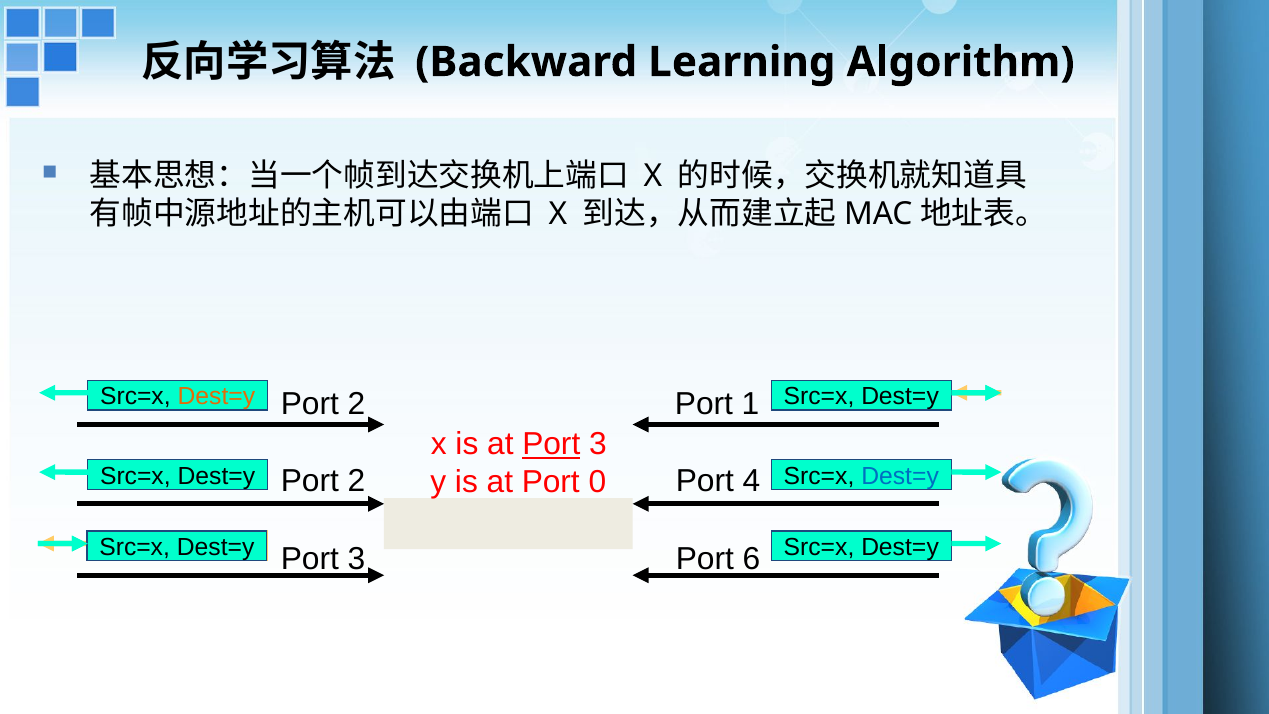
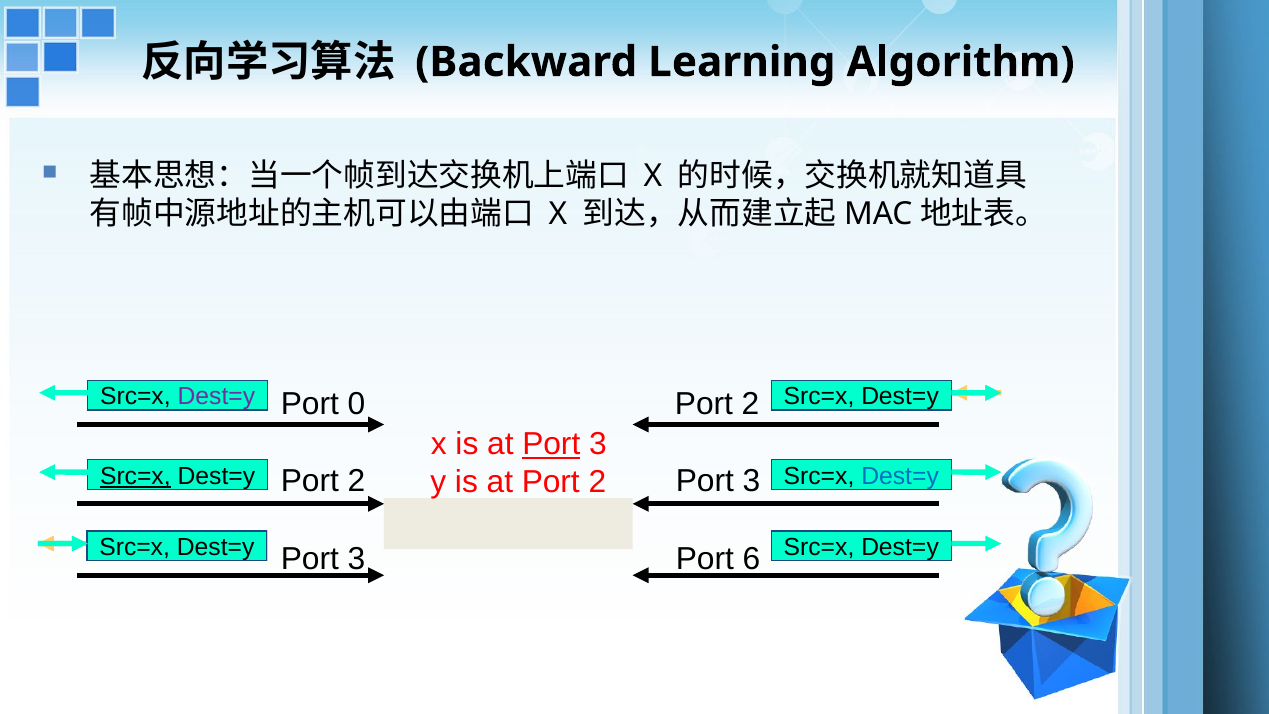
Dest=y colour: orange -> purple (216, 397)
2: 2 -> 0 (356, 404)
1: 1 -> 2 (751, 404)
Src=x underline: none -> present (135, 476)
4: 4 -> 3 (751, 481)
at Port 0: 0 -> 2 (598, 482)
